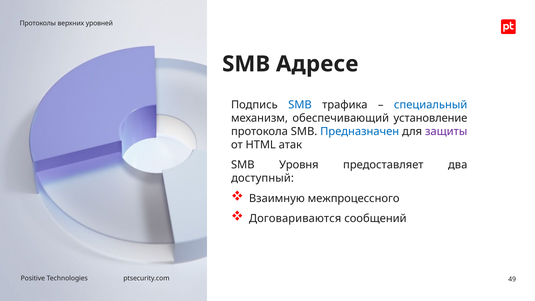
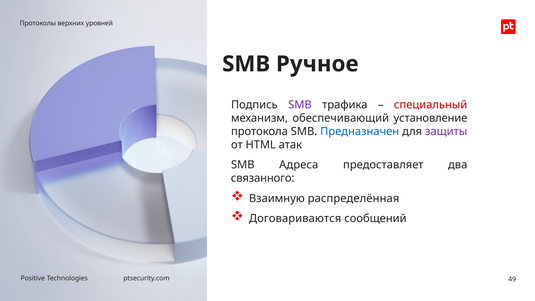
Адресе: Адресе -> Ручное (317, 64)
SMB colour: blue -> purple (300, 105)
специальный colour: blue -> red (431, 105)
Уровня: Уровня -> Адреса (299, 165)
доступный: доступный -> связанного (263, 178)
межпроцессного: межпроцессного -> распределённая (354, 198)
